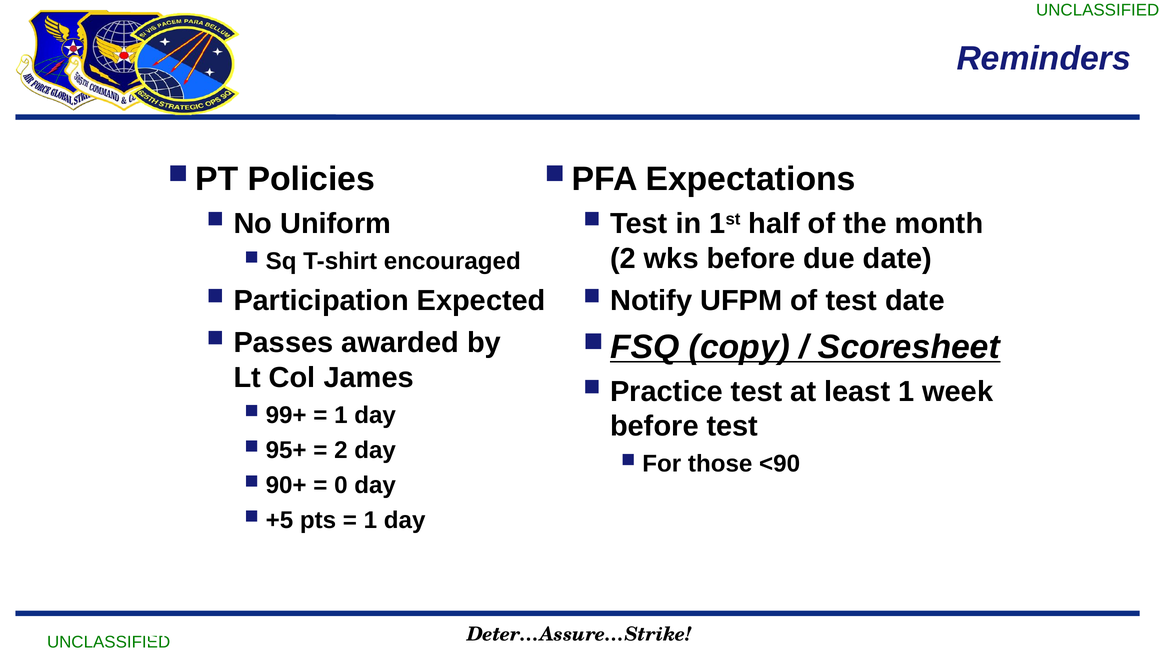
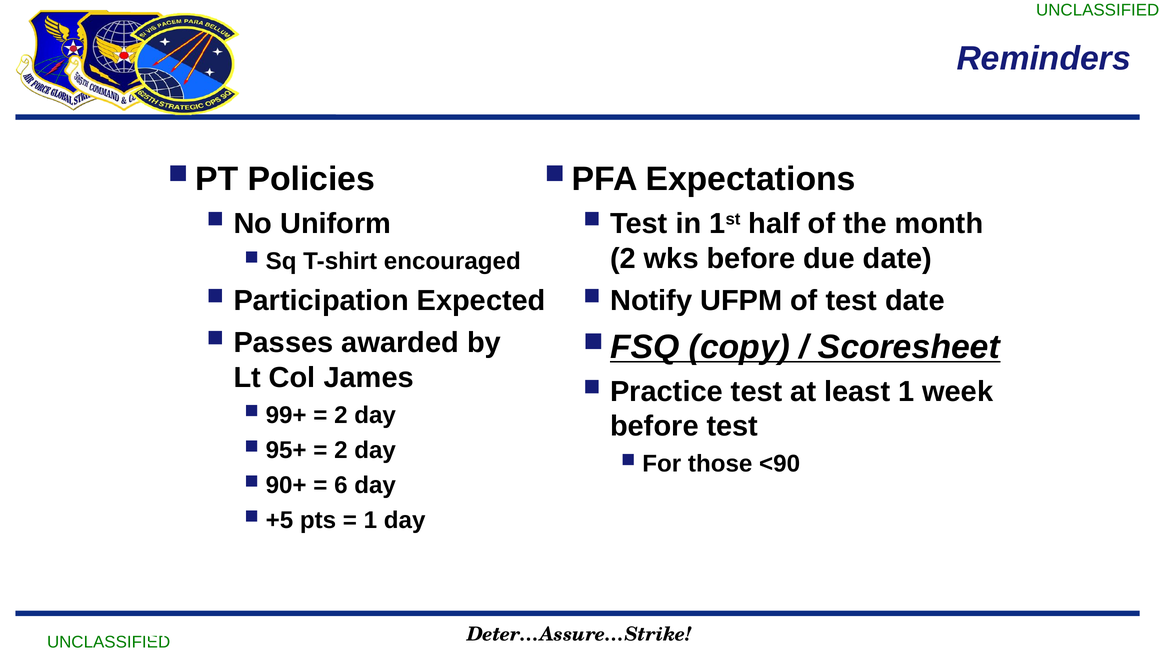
1: 1 -> 2 (341, 415)
0: 0 -> 6 (341, 485)
